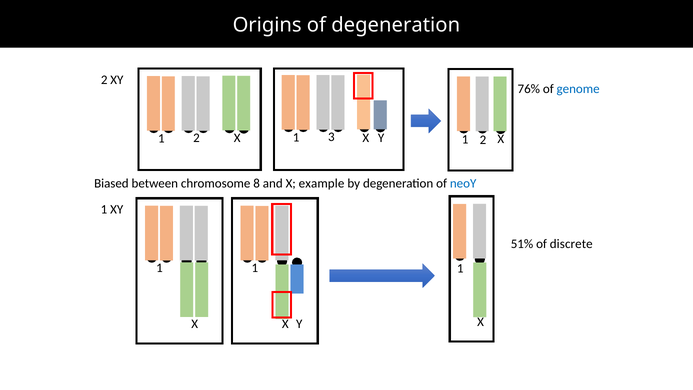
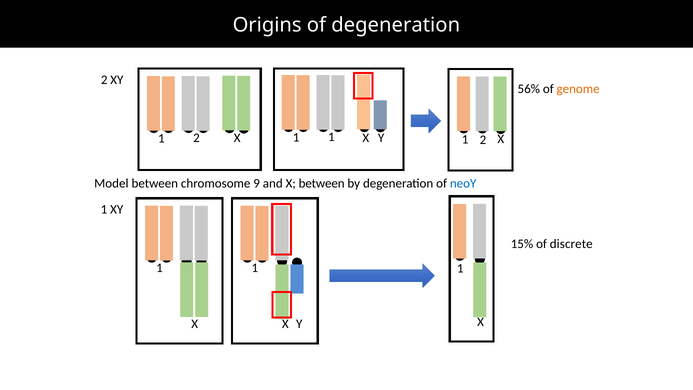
76%: 76% -> 56% (529, 89)
genome colour: blue -> orange (578, 89)
3: 3 -> 1 (331, 137)
Biased: Biased -> Model (111, 183)
8: 8 -> 9 (257, 183)
X example: example -> between (322, 183)
51%: 51% -> 15% (522, 244)
